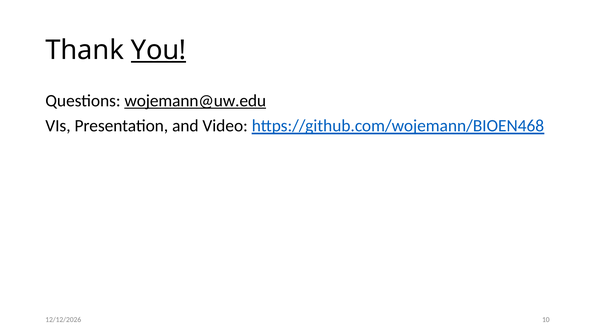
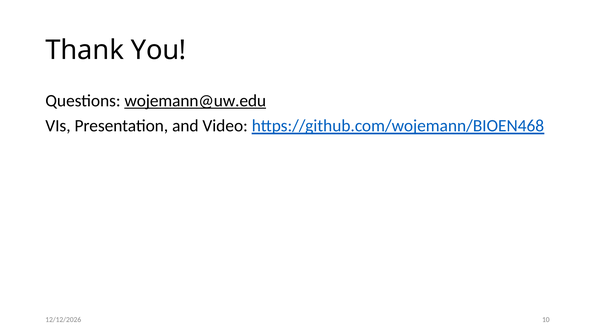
You underline: present -> none (159, 50)
